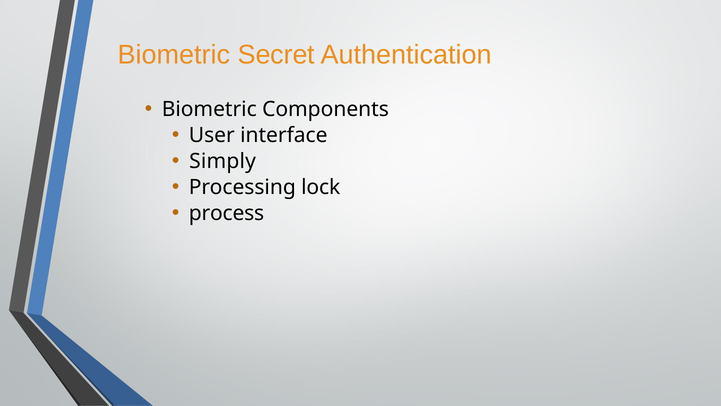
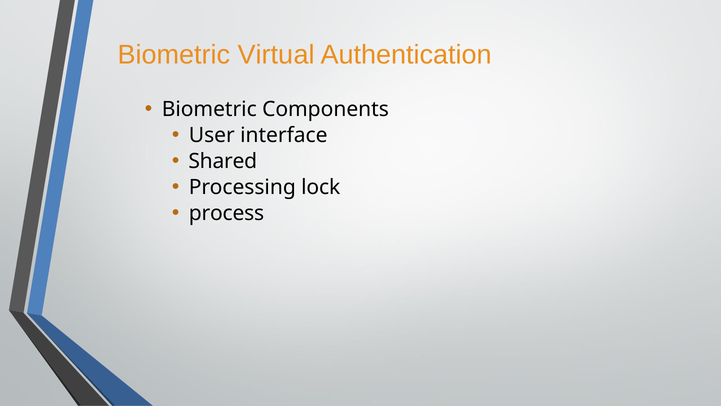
Secret: Secret -> Virtual (276, 55)
Simply: Simply -> Shared (223, 161)
